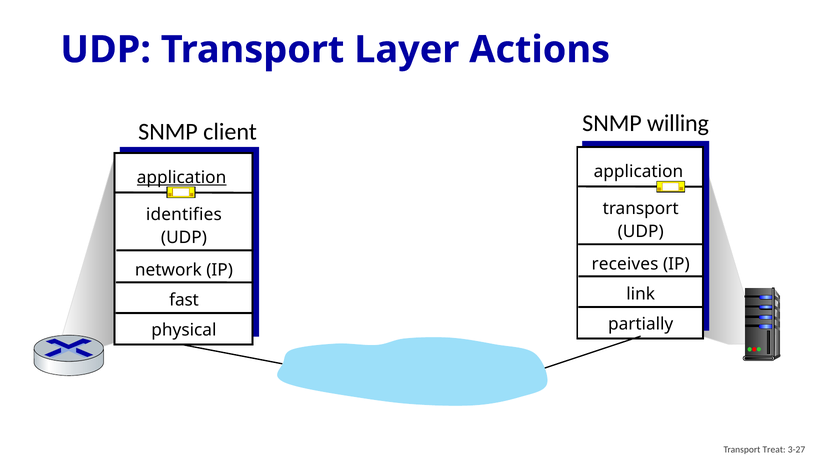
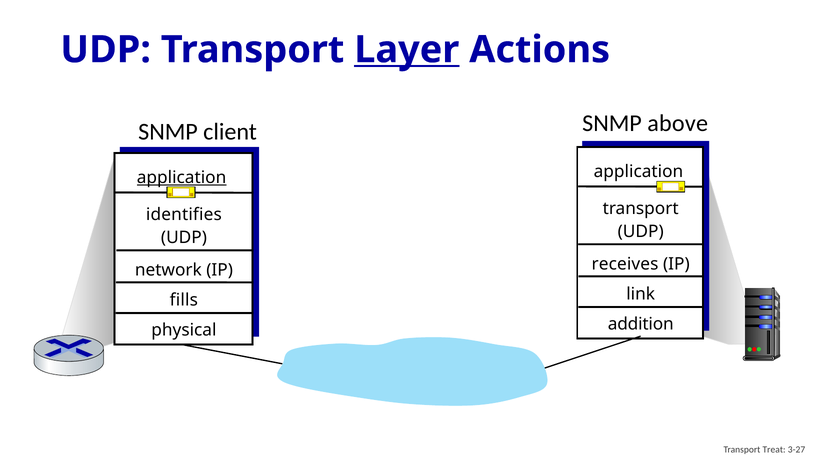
Layer underline: none -> present (407, 50)
willing: willing -> above (678, 124)
fast: fast -> fills (184, 300)
partially: partially -> addition (641, 324)
